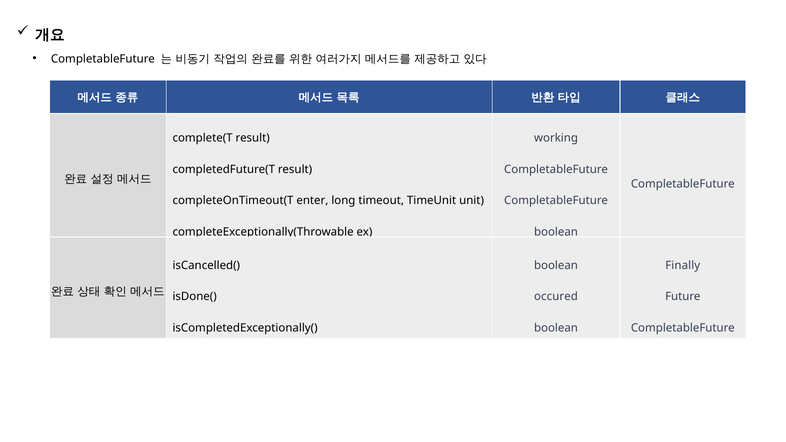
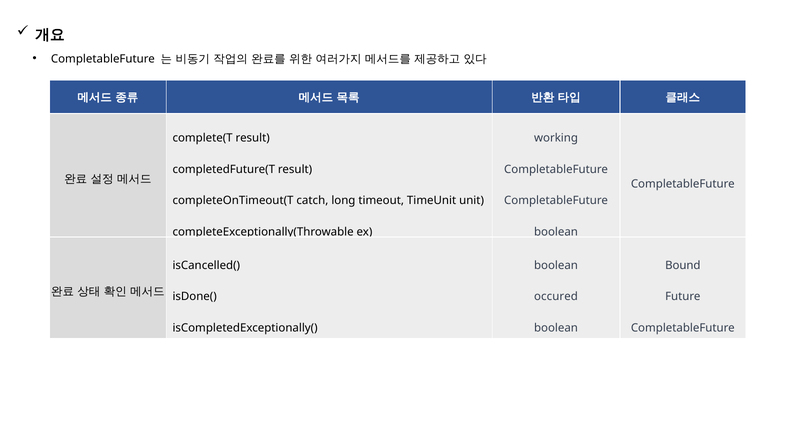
enter: enter -> catch (312, 201)
Finally: Finally -> Bound (683, 265)
